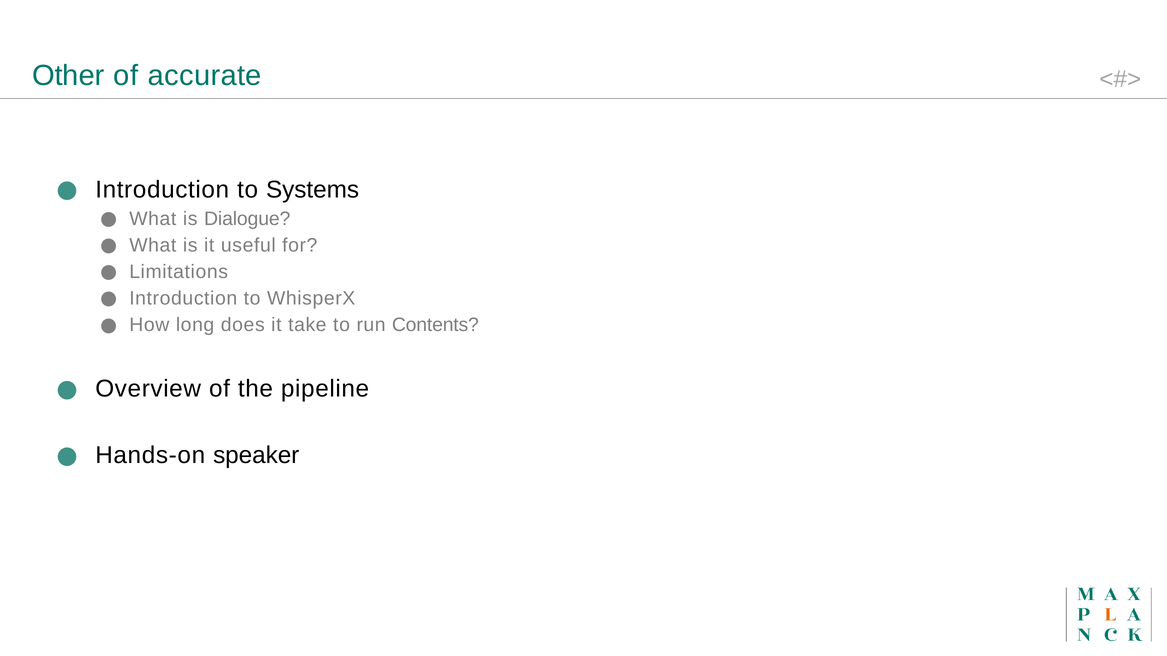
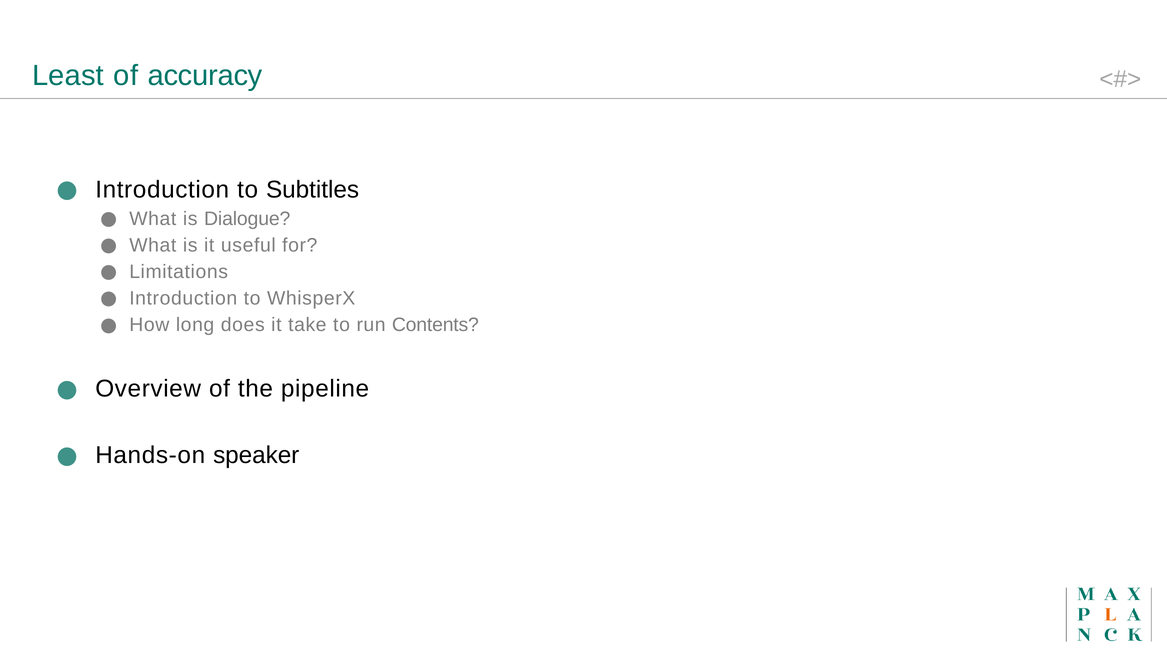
Other: Other -> Least (68, 76)
accurate: accurate -> accuracy (205, 76)
Systems: Systems -> Subtitles (313, 190)
